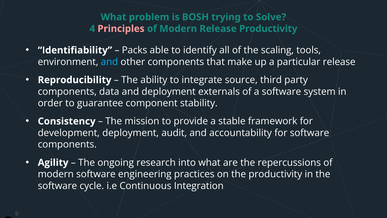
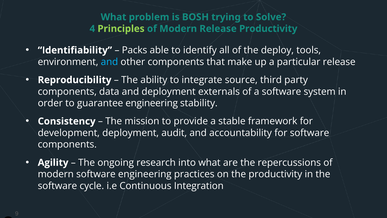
Principles colour: pink -> light green (121, 29)
scaling: scaling -> deploy (277, 50)
guarantee component: component -> engineering (152, 103)
